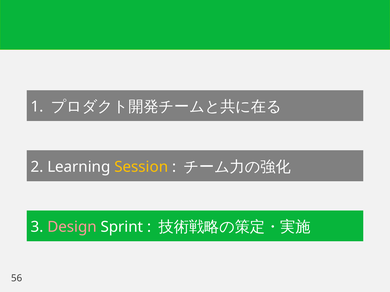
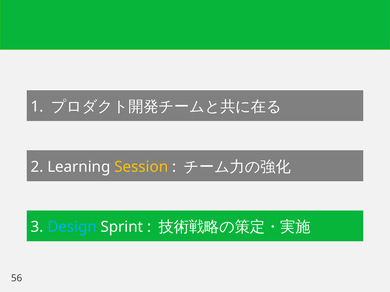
Design colour: pink -> light blue (72, 227)
